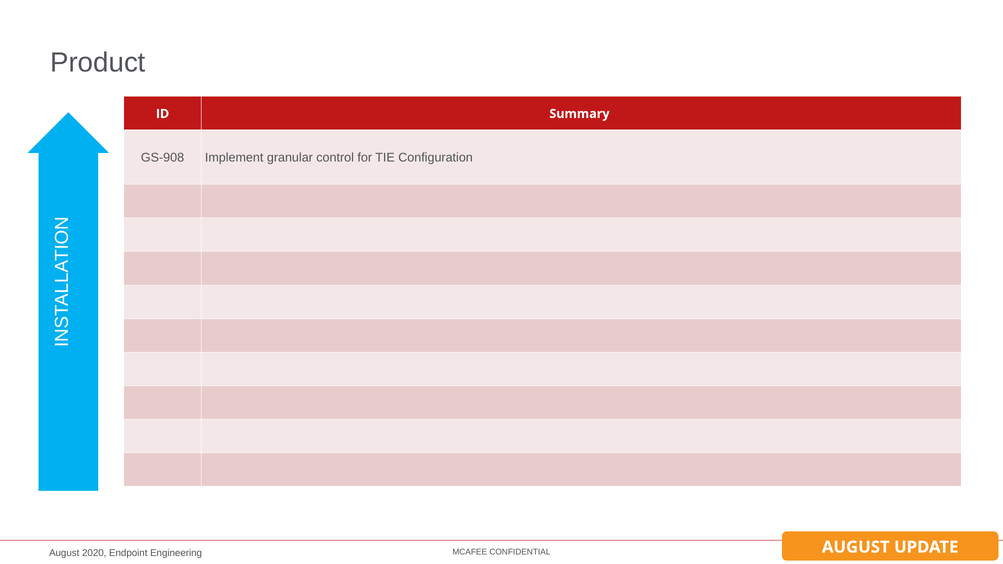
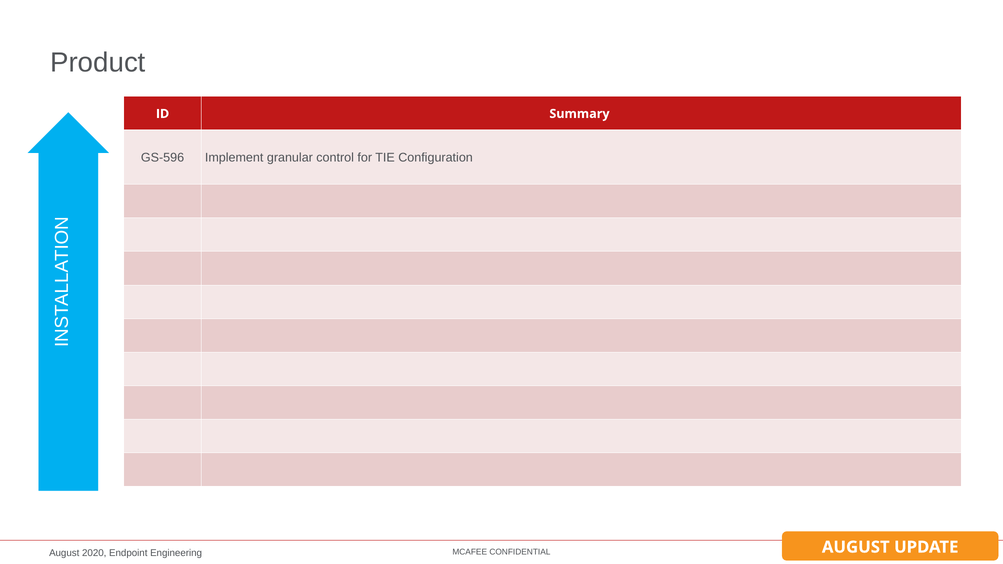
GS-908: GS-908 -> GS-596 (163, 157)
